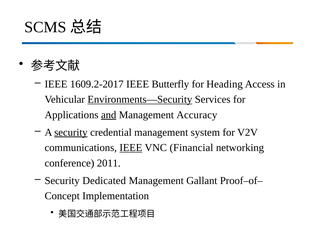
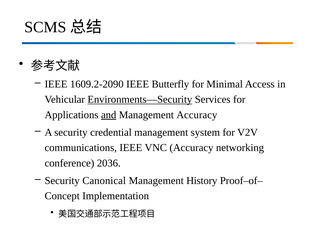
1609.2-2017: 1609.2-2017 -> 1609.2-2090 (97, 84)
Heading: Heading -> Minimal (225, 84)
security underline: present -> none (71, 132)
IEEE underline: present -> none (131, 148)
VNC Financial: Financial -> Accuracy (191, 148)
2011: 2011 -> 2036 (109, 163)
Dedicated: Dedicated -> Canonical (104, 181)
Gallant: Gallant -> History (202, 181)
